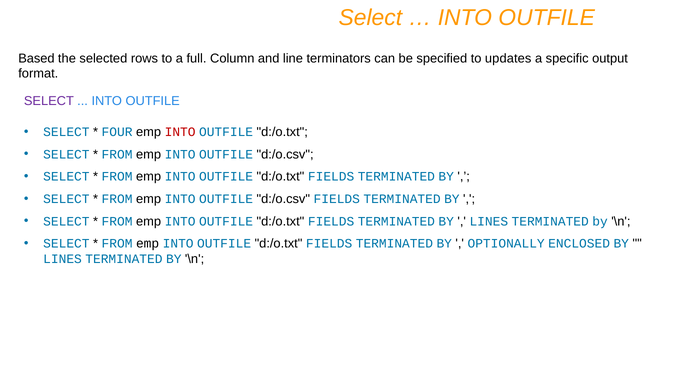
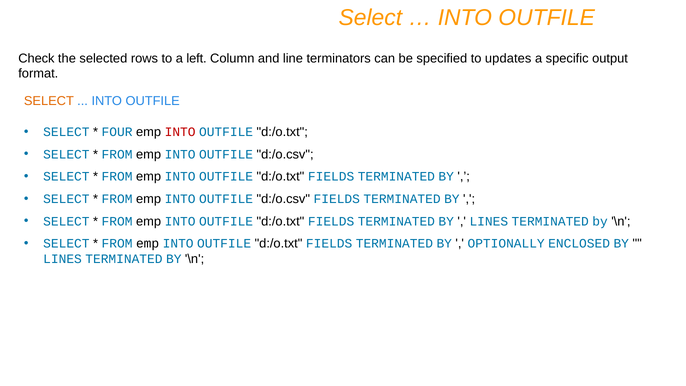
Based: Based -> Check (36, 58)
full: full -> left (197, 58)
SELECT colour: purple -> orange (49, 101)
